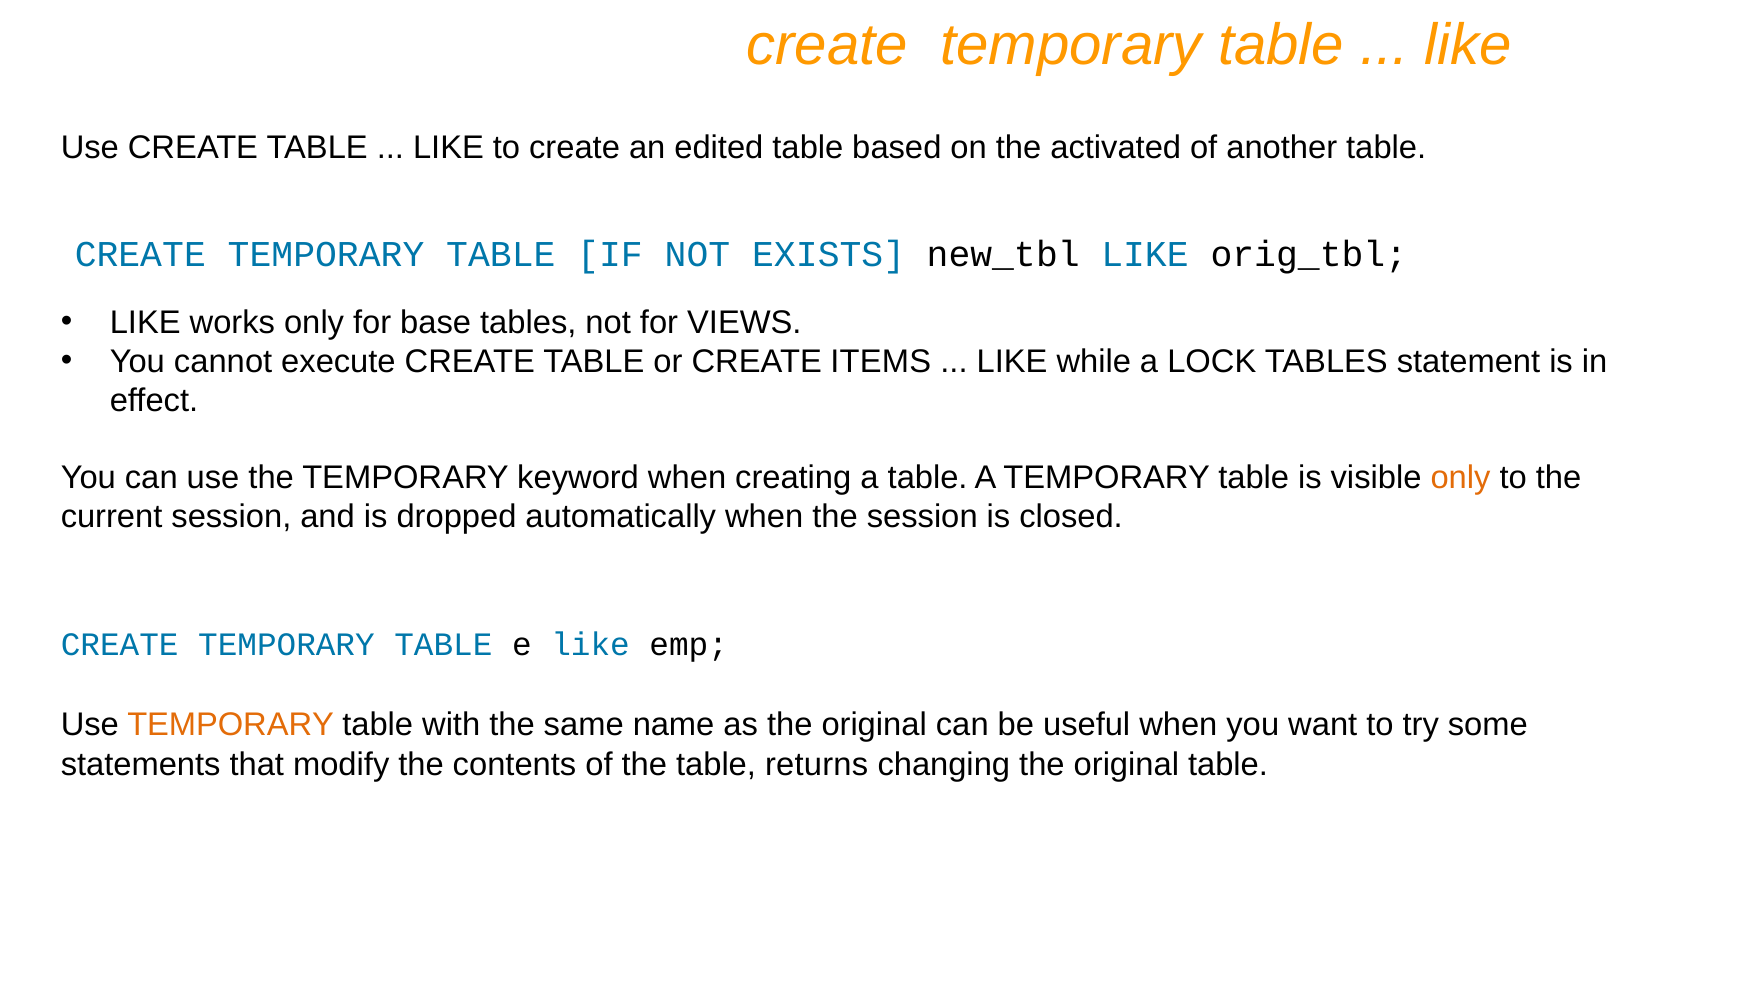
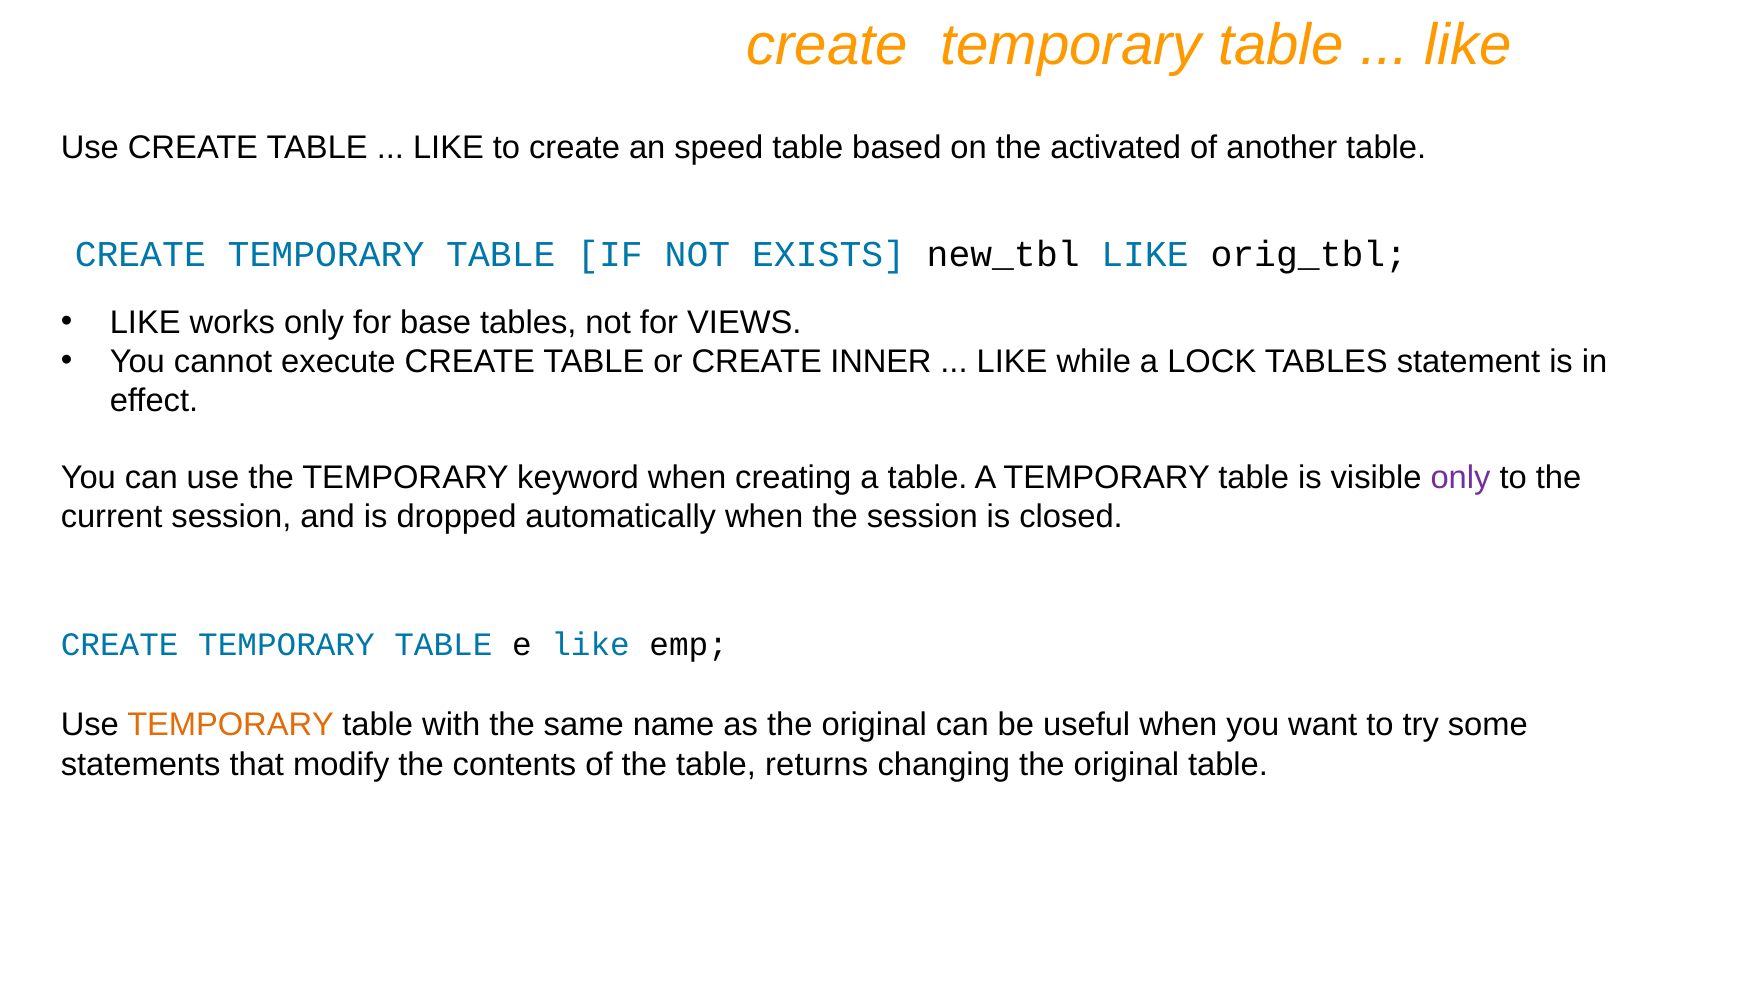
edited: edited -> speed (719, 148)
ITEMS: ITEMS -> INNER (881, 362)
only colour: orange -> purple (1461, 478)
